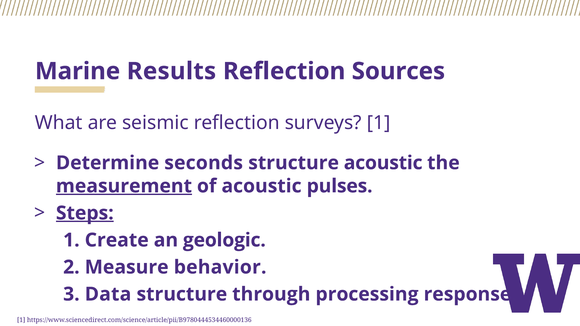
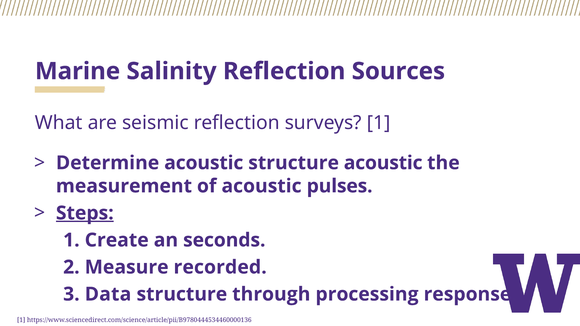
Results: Results -> Salinity (172, 71)
Determine seconds: seconds -> acoustic (204, 163)
measurement underline: present -> none (124, 186)
geologic: geologic -> seconds (224, 240)
behavior: behavior -> recorded (220, 267)
